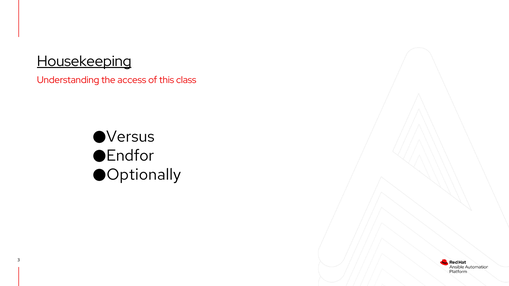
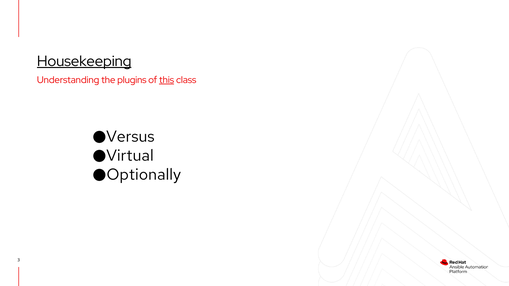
access: access -> plugins (132, 80)
this underline: none -> present (167, 80)
Endfor: Endfor -> Virtual (130, 156)
